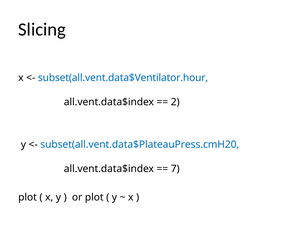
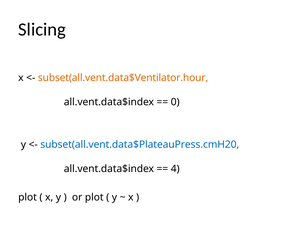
subset(all.vent.data$Ventilator.hour colour: blue -> orange (123, 78)
2: 2 -> 0 (175, 102)
7: 7 -> 4 (175, 169)
